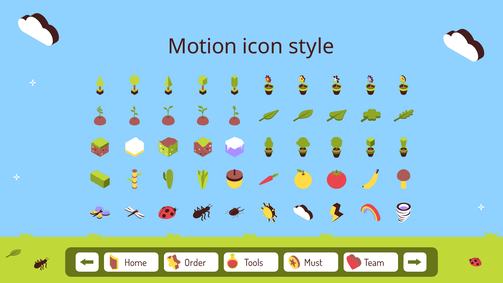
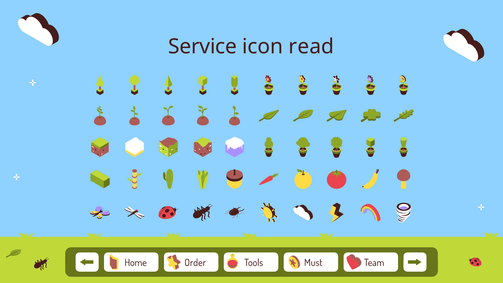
Motion: Motion -> Service (203, 47)
style: style -> read (311, 47)
